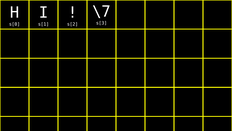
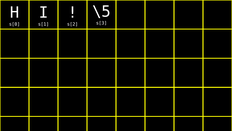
\7: \7 -> \5 (102, 12)
